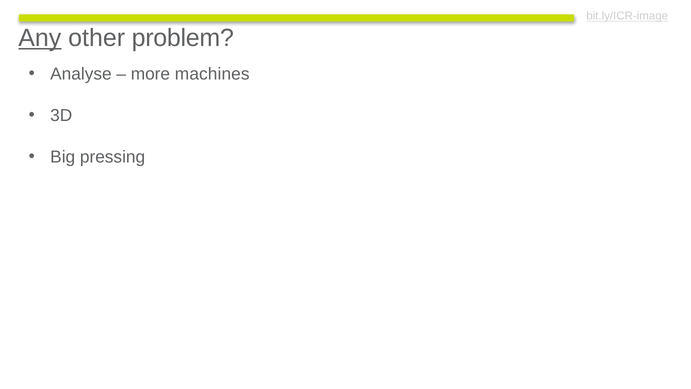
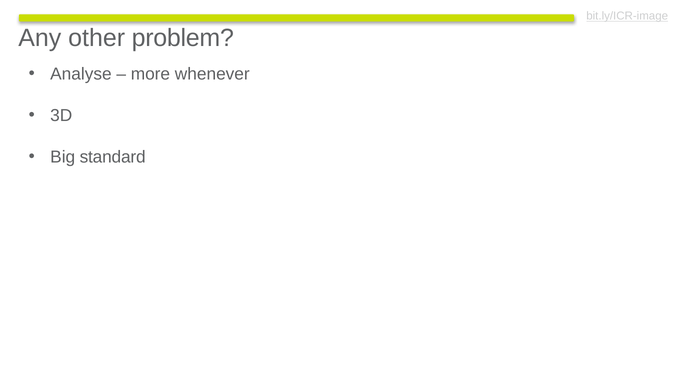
Any underline: present -> none (40, 38)
machines: machines -> whenever (212, 74)
pressing: pressing -> standard (113, 157)
